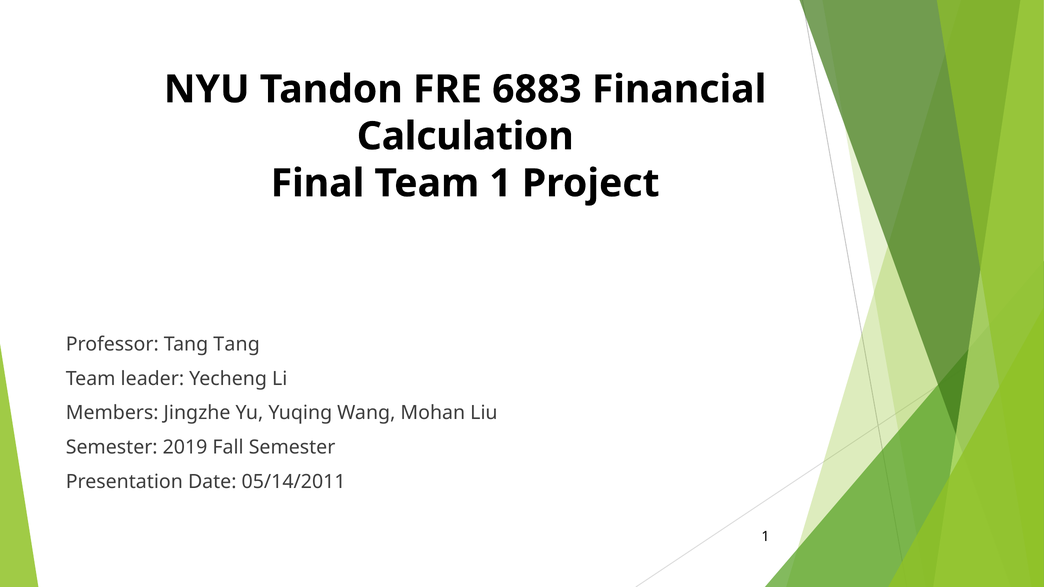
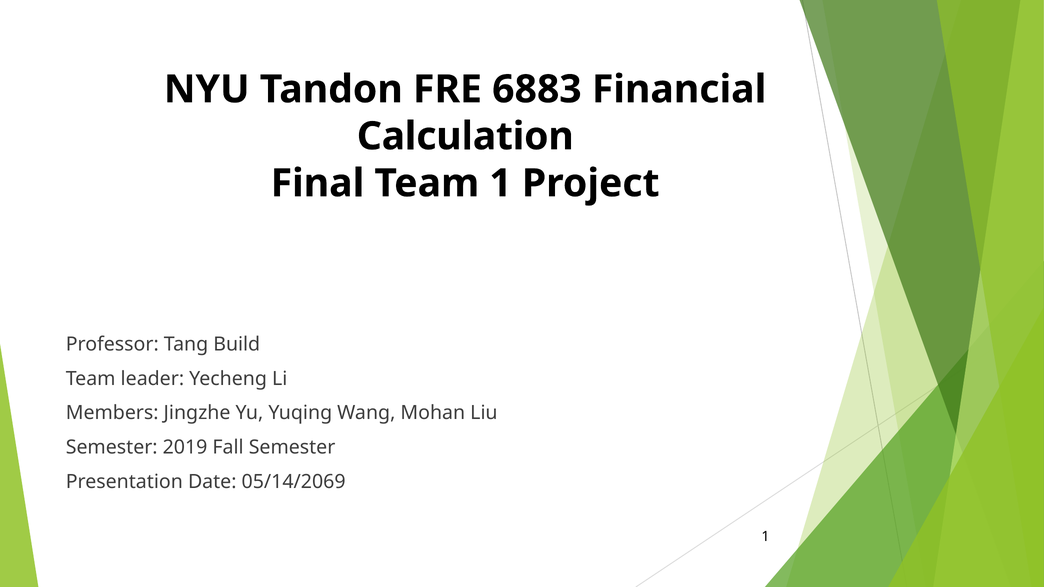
Tang Tang: Tang -> Build (237, 344)
05/14/2011: 05/14/2011 -> 05/14/2069 (294, 482)
